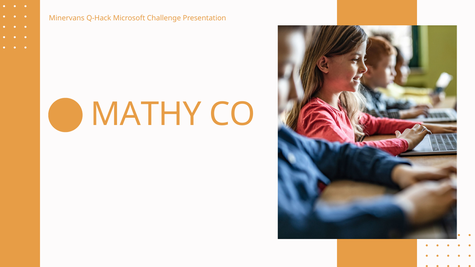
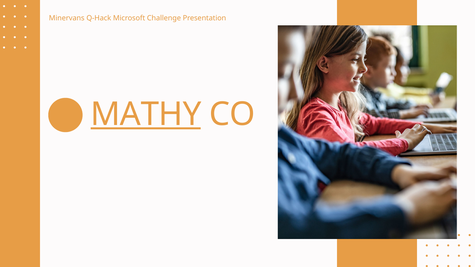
MATHY underline: none -> present (146, 114)
